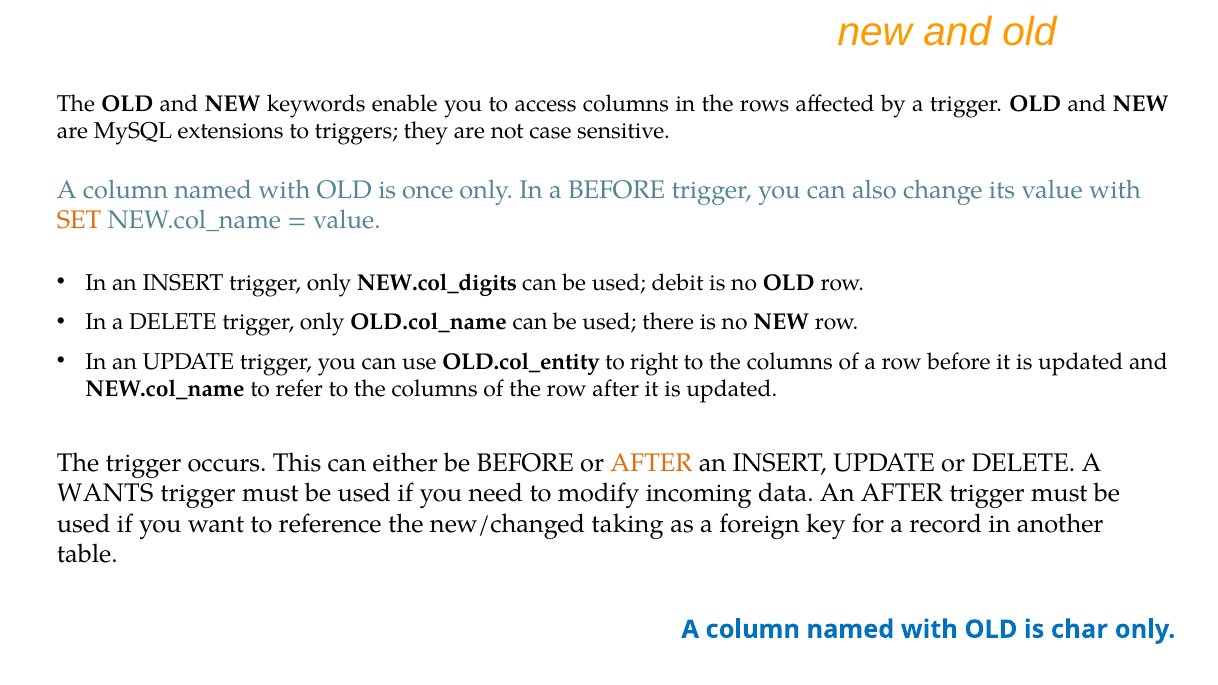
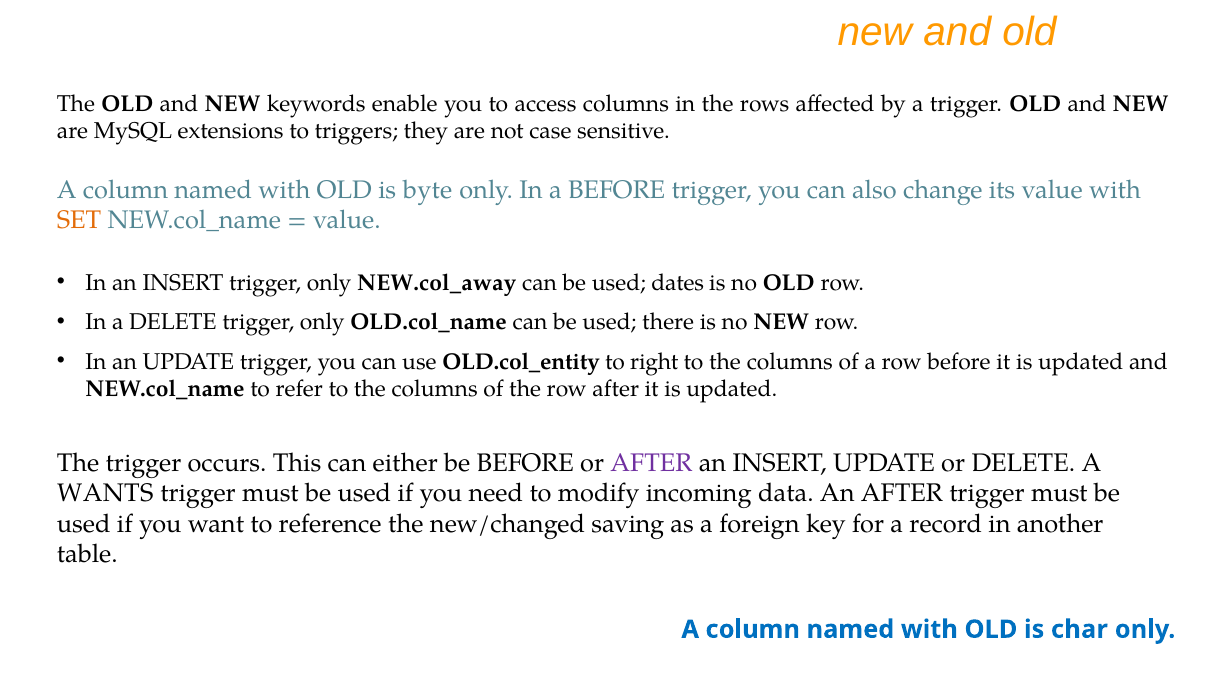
once: once -> byte (428, 190)
NEW.col_digits: NEW.col_digits -> NEW.col_away (437, 283)
debit: debit -> dates (678, 283)
AFTER colour: orange -> purple (651, 463)
taking: taking -> saving (628, 524)
